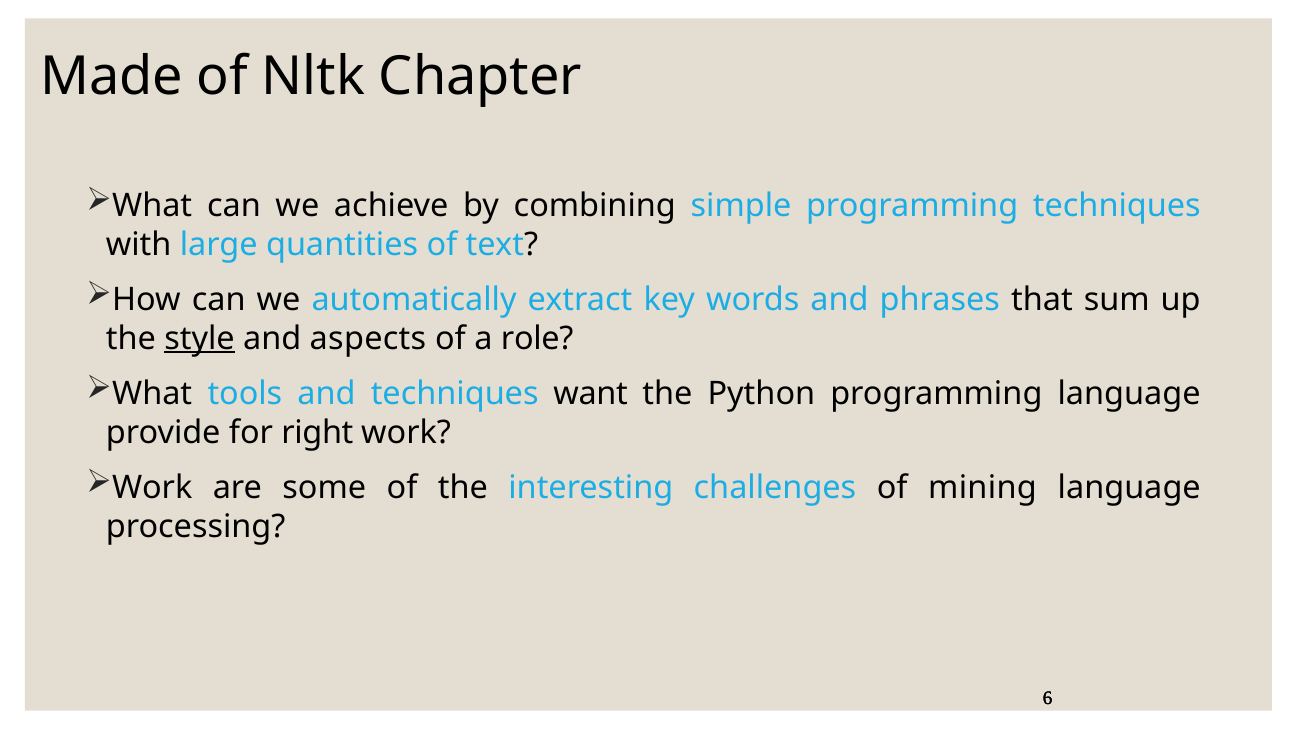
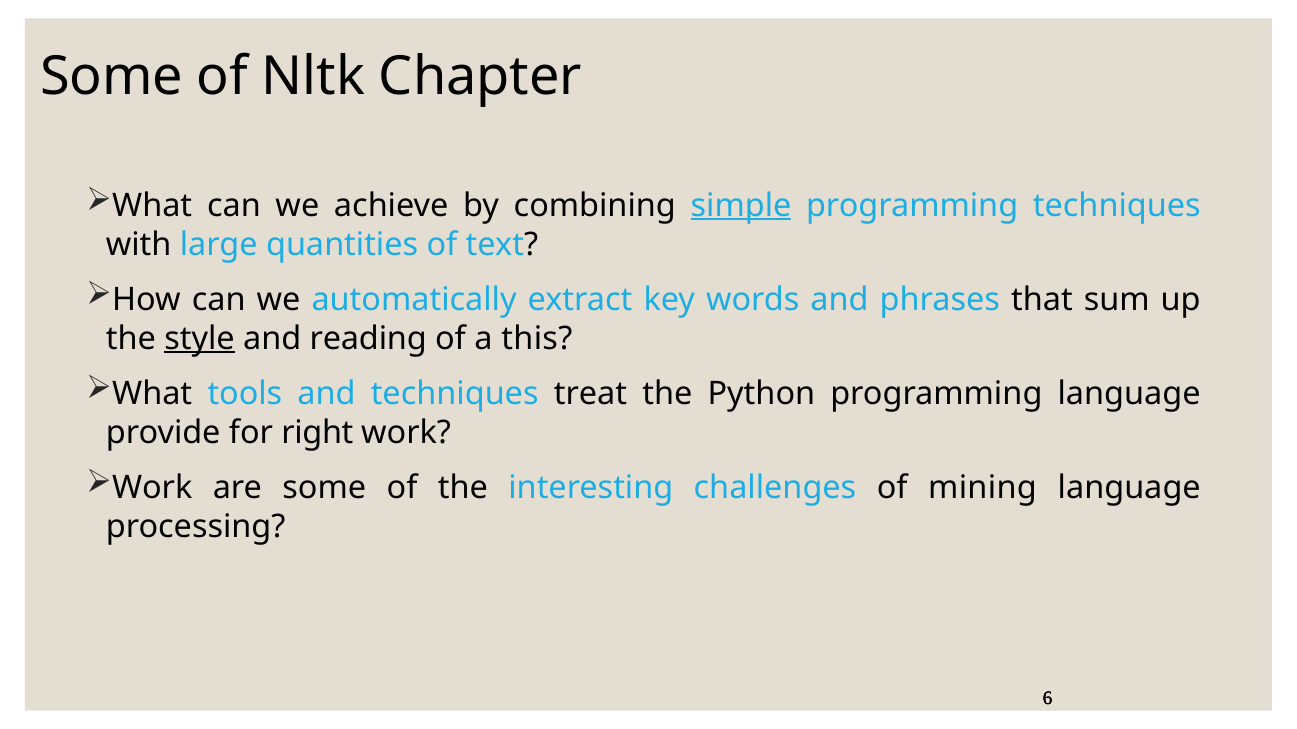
Made: Made -> Some (112, 77)
simple underline: none -> present (741, 206)
aspects: aspects -> reading (368, 339)
role: role -> this (537, 339)
want: want -> treat (591, 394)
